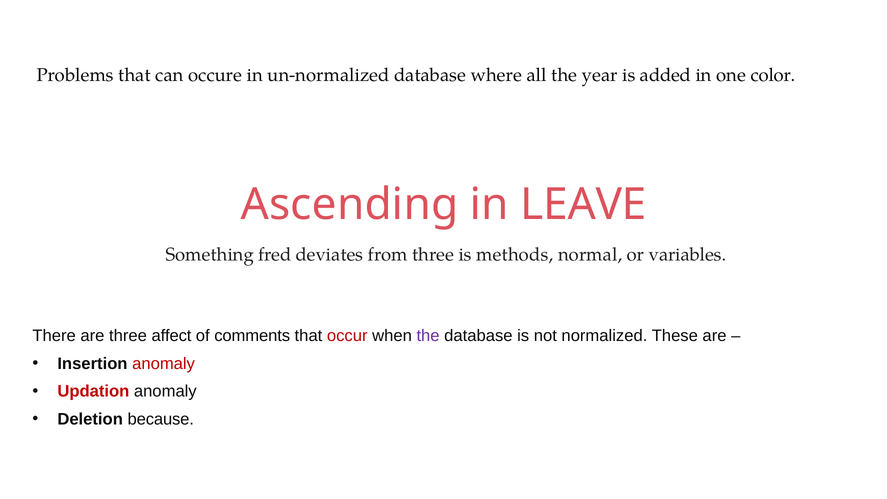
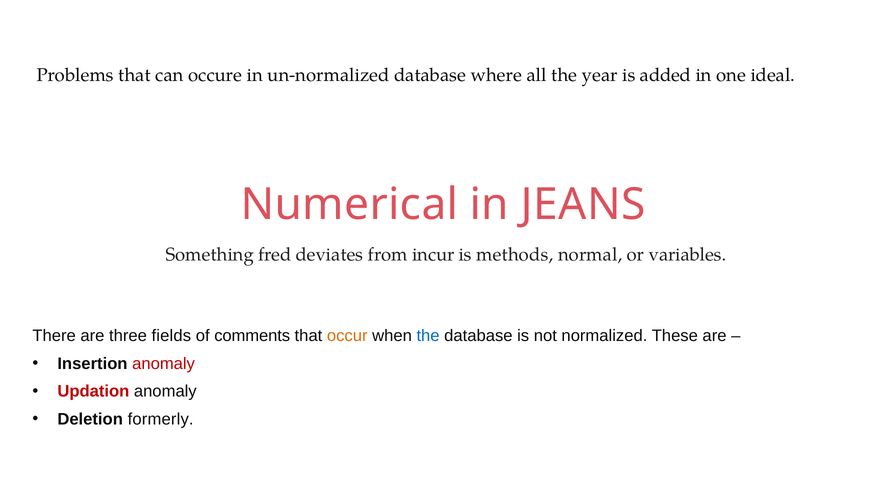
color: color -> ideal (773, 75)
Ascending: Ascending -> Numerical (349, 205)
LEAVE: LEAVE -> JEANS (583, 205)
from three: three -> incur (433, 255)
affect: affect -> fields (171, 336)
occur colour: red -> orange (347, 336)
the colour: purple -> blue (428, 336)
because: because -> formerly (161, 419)
